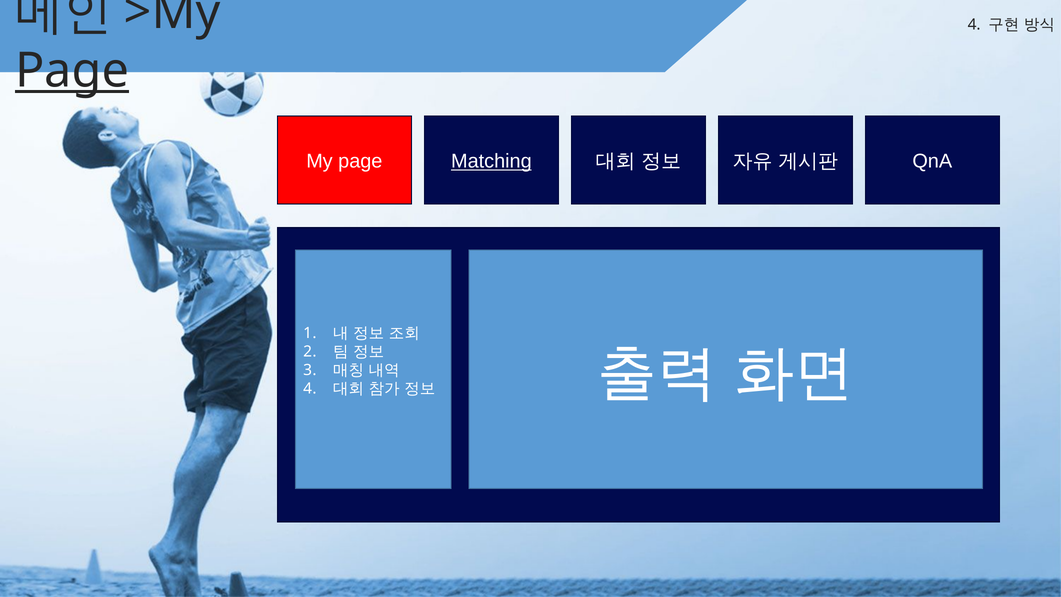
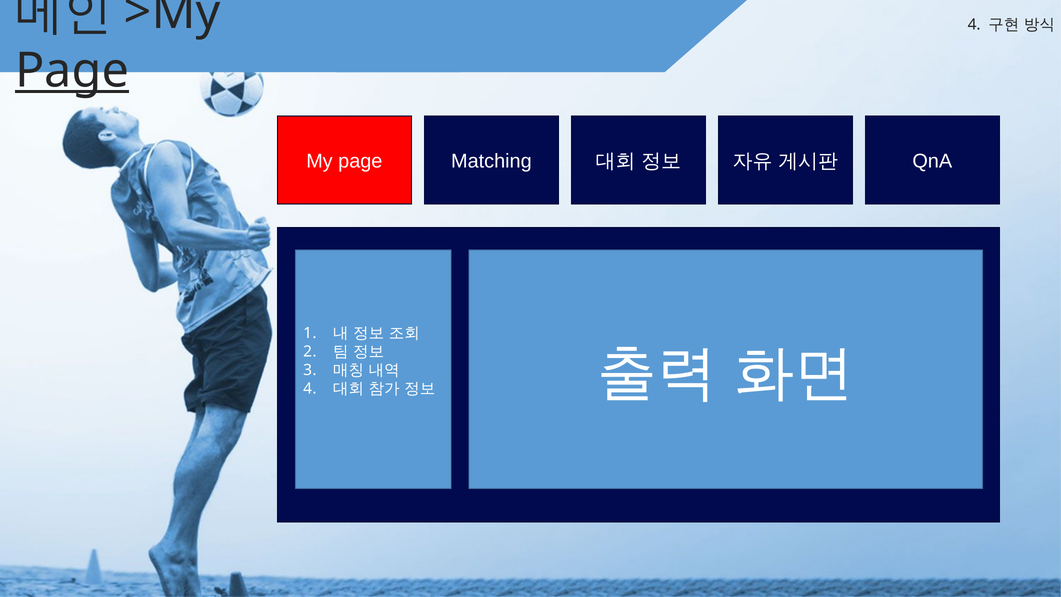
Matching underline: present -> none (491, 161)
